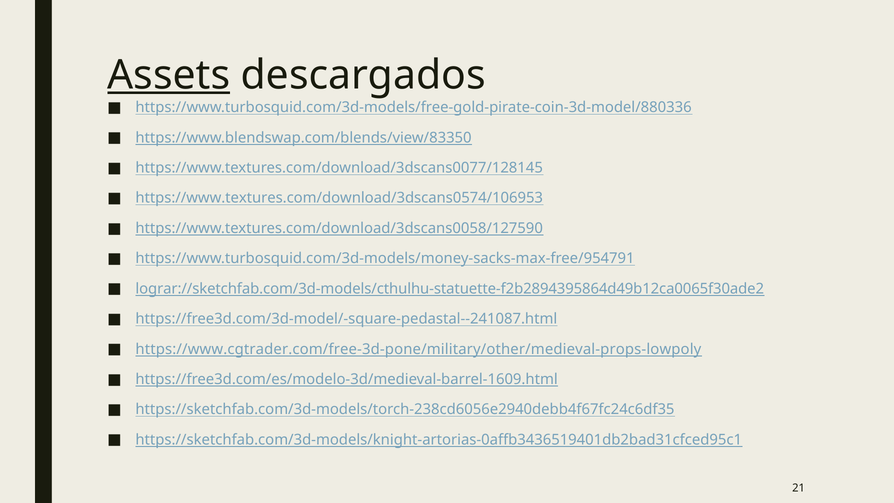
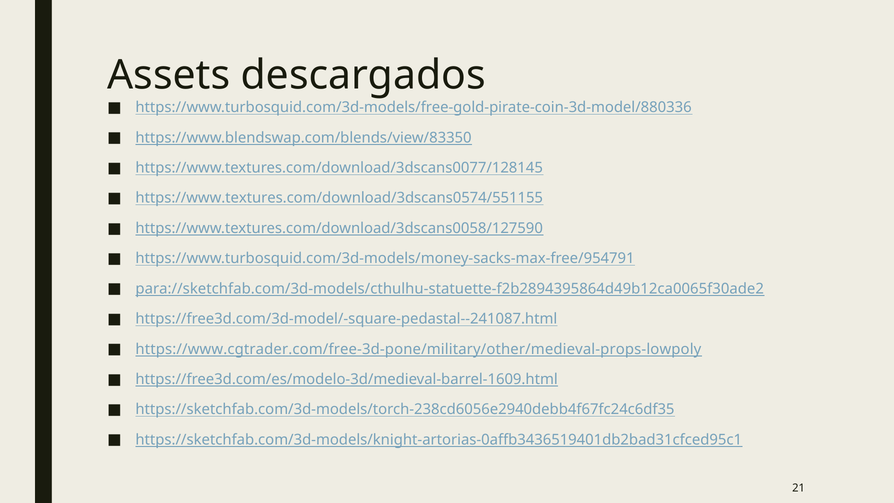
Assets underline: present -> none (169, 75)
https://www.textures.com/download/3dscans0574/106953: https://www.textures.com/download/3dscans0574/106953 -> https://www.textures.com/download/3dscans0574/551155 (339, 198)
lograr://sketchfab.com/3d-models/cthulhu-statuette-f2b2894395864d49b12ca0065f30ade2: lograr://sketchfab.com/3d-models/cthulhu-statuette-f2b2894395864d49b12ca0065f30ade2 -> para://sketchfab.com/3d-models/cthulhu-statuette-f2b2894395864d49b12ca0065f30ade2 (450, 289)
